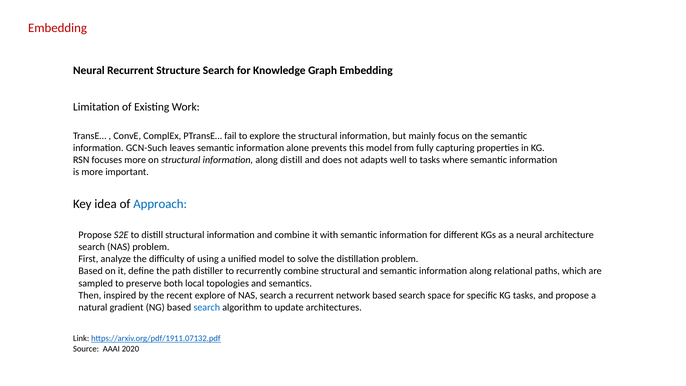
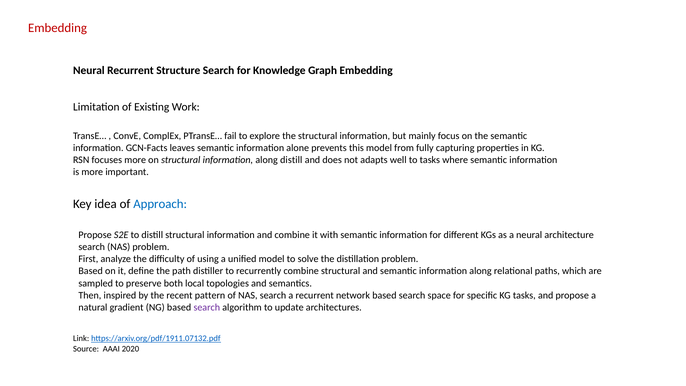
GCN-Such: GCN-Such -> GCN-Facts (147, 148)
recent explore: explore -> pattern (210, 295)
search colour: blue -> purple (207, 307)
